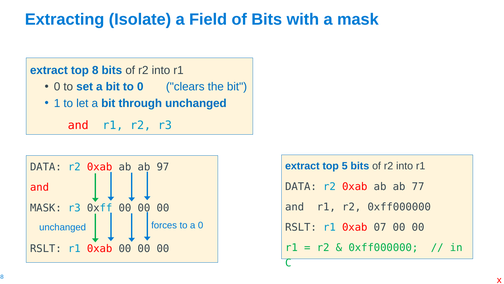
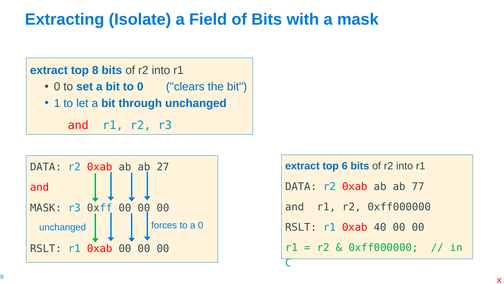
5: 5 -> 6 (345, 166)
97: 97 -> 27 (163, 167)
07: 07 -> 40 (380, 227)
